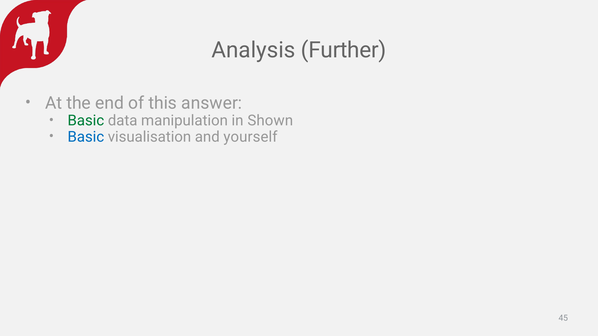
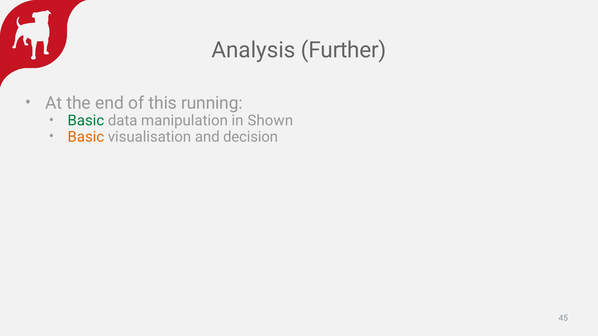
answer: answer -> running (212, 103)
Basic colour: blue -> orange (86, 137)
yourself: yourself -> decision (251, 137)
